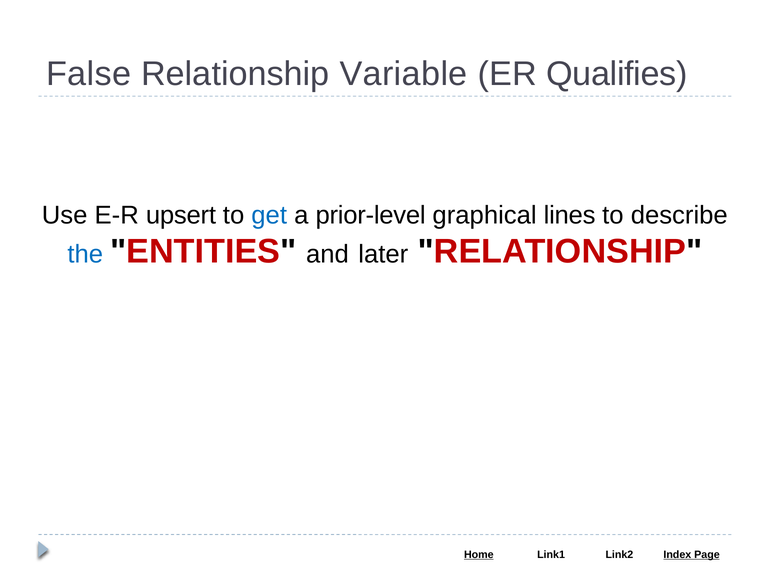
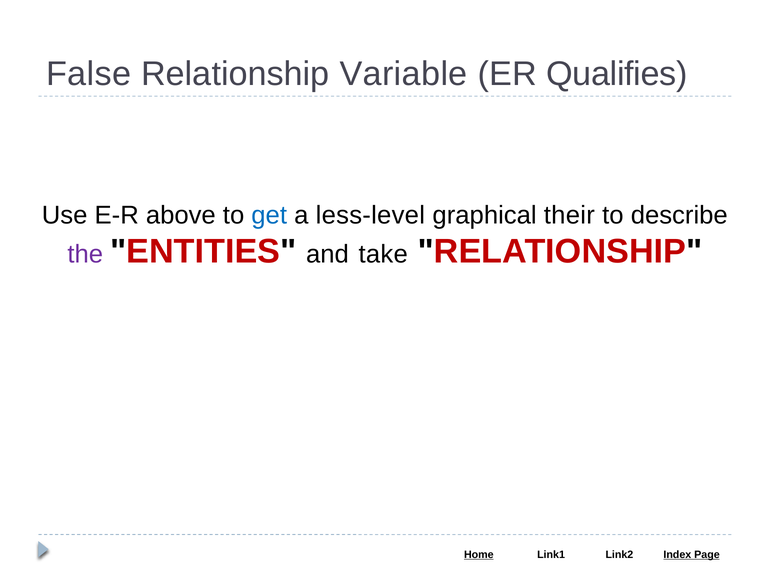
upsert: upsert -> above (181, 215)
prior-level: prior-level -> less-level (370, 215)
lines: lines -> their (569, 215)
the colour: blue -> purple (85, 255)
later: later -> take (383, 255)
